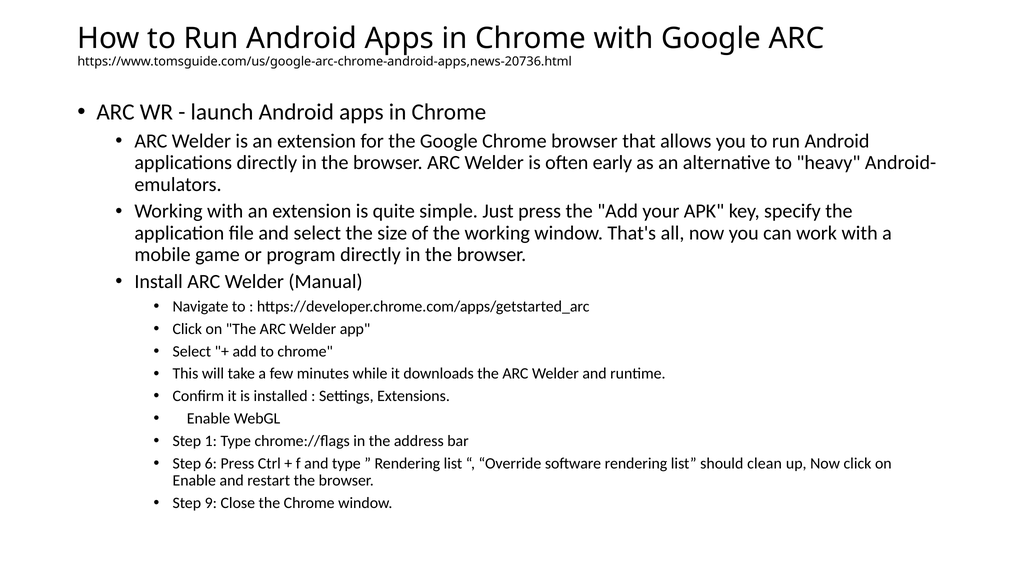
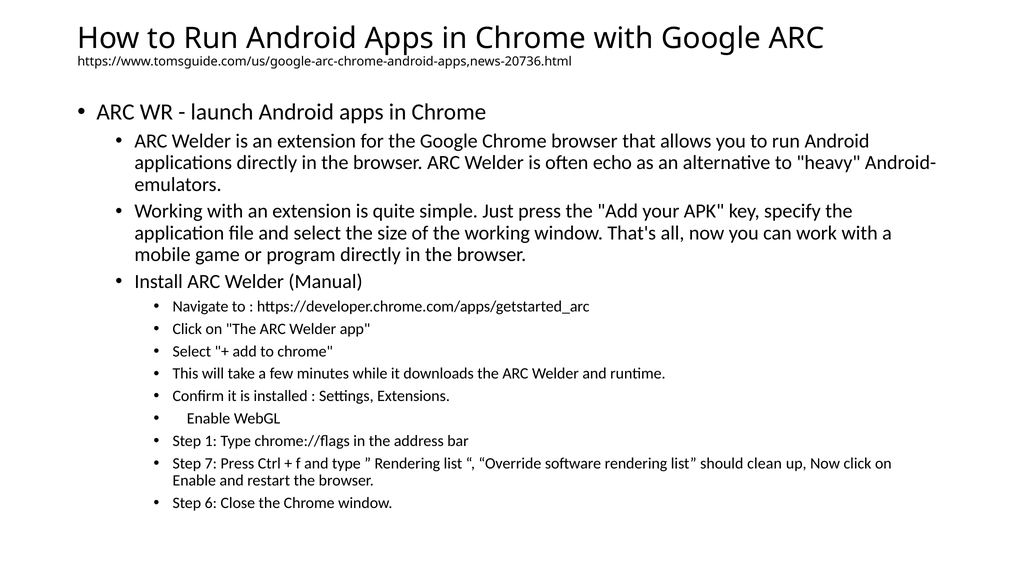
early: early -> echo (612, 163)
6: 6 -> 7 (211, 463)
9: 9 -> 6 (211, 503)
